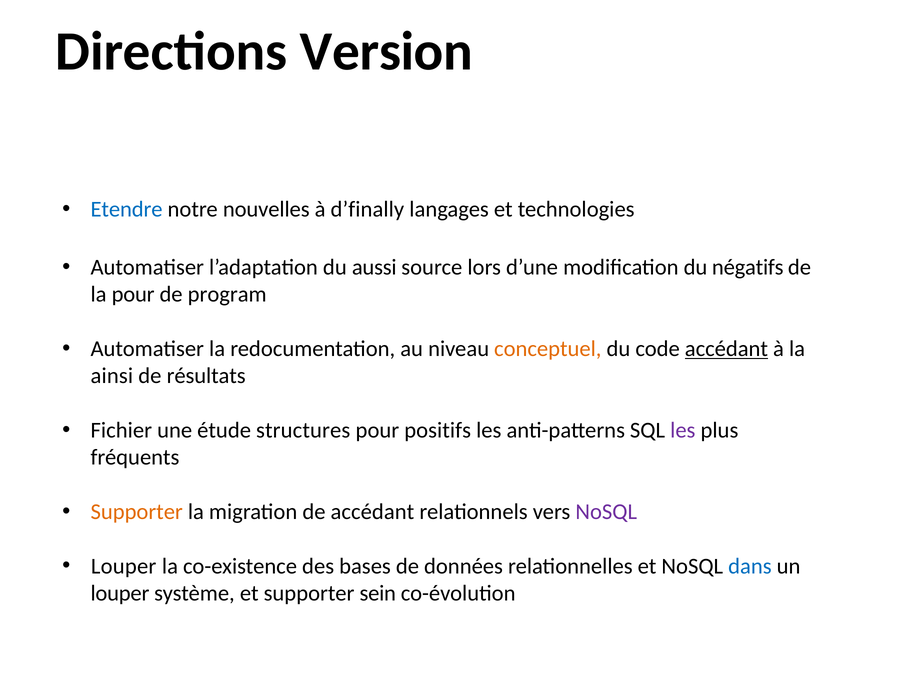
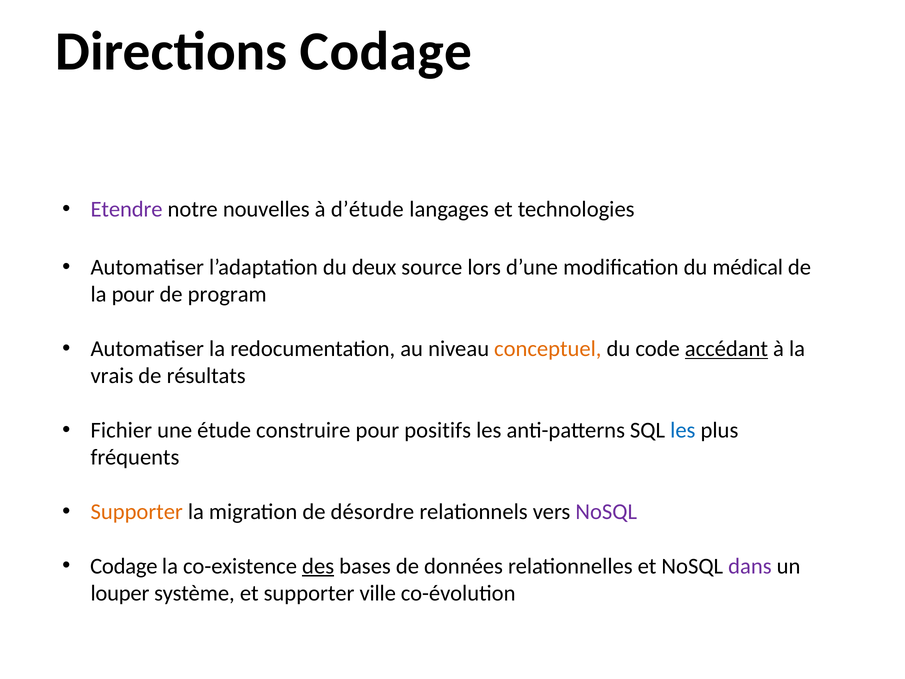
Directions Version: Version -> Codage (386, 51)
Etendre colour: blue -> purple (127, 209)
d’finally: d’finally -> d’étude (367, 209)
aussi: aussi -> deux (374, 267)
négatifs: négatifs -> médical (748, 267)
ainsi: ainsi -> vrais (112, 376)
structures: structures -> construire (303, 430)
les colour: purple -> blue (683, 430)
de accédant: accédant -> désordre (372, 512)
Louper: Louper -> Codage (124, 566)
des underline: none -> present (318, 566)
dans colour: blue -> purple (750, 566)
sein: sein -> ville (378, 593)
